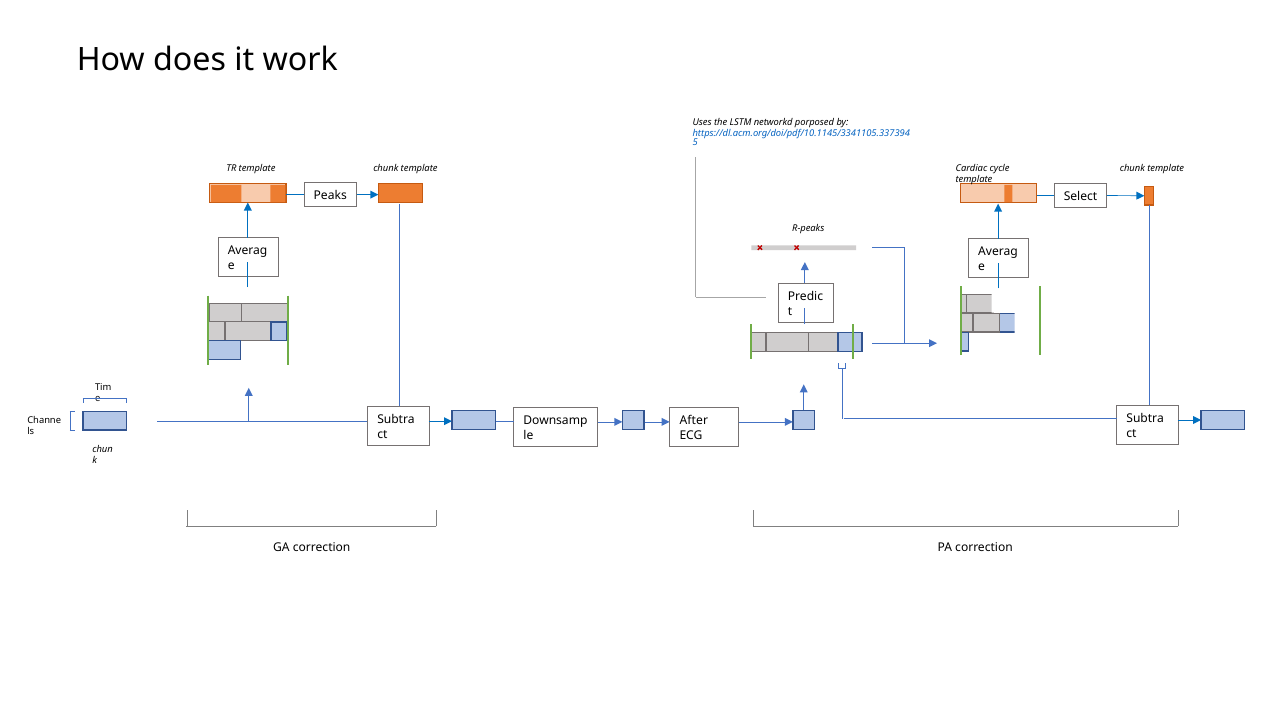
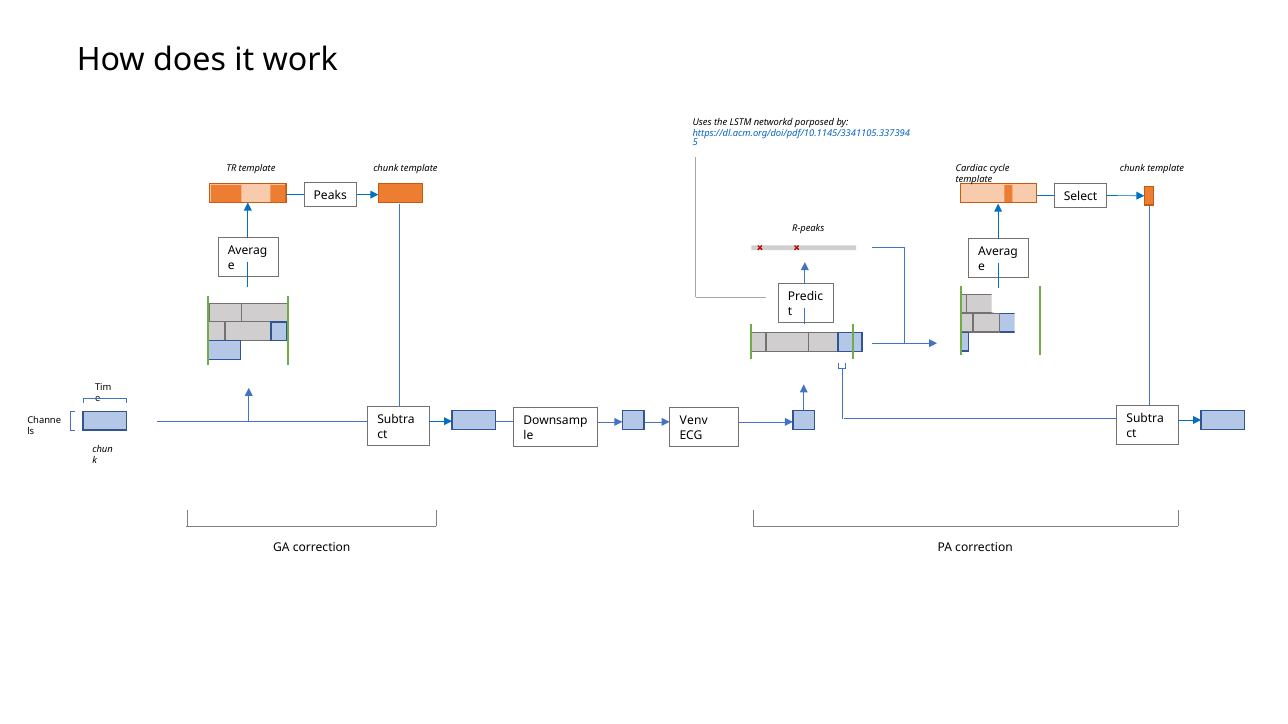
After: After -> Venv (694, 421)
